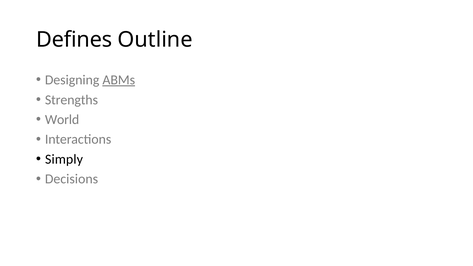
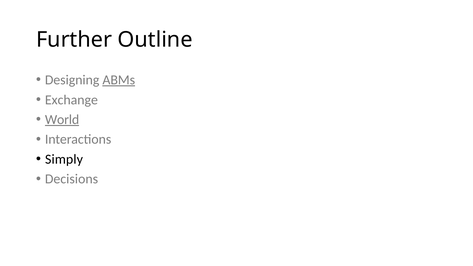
Defines: Defines -> Further (74, 40)
Strengths: Strengths -> Exchange (71, 100)
World underline: none -> present (62, 120)
